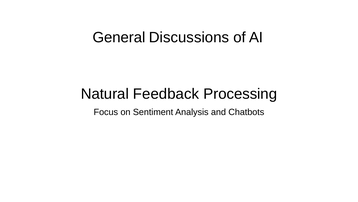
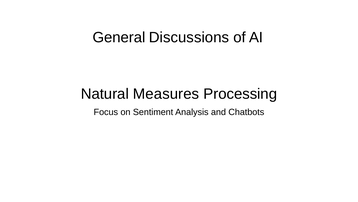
Feedback: Feedback -> Measures (166, 94)
